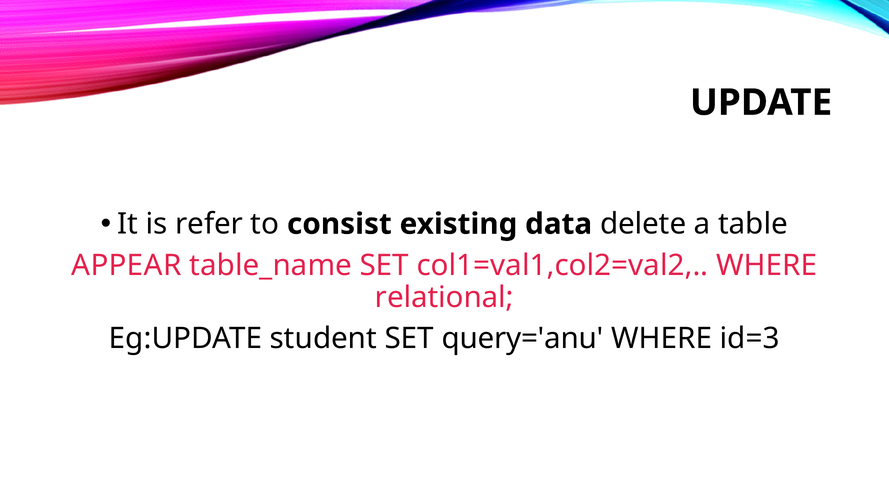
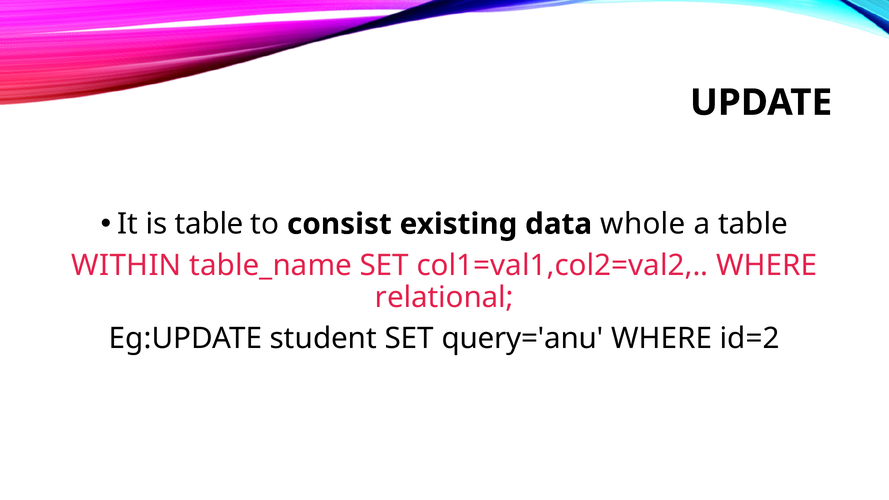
is refer: refer -> table (209, 224)
delete: delete -> whole (643, 224)
APPEAR: APPEAR -> WITHIN (126, 265)
id=3: id=3 -> id=2 (750, 339)
